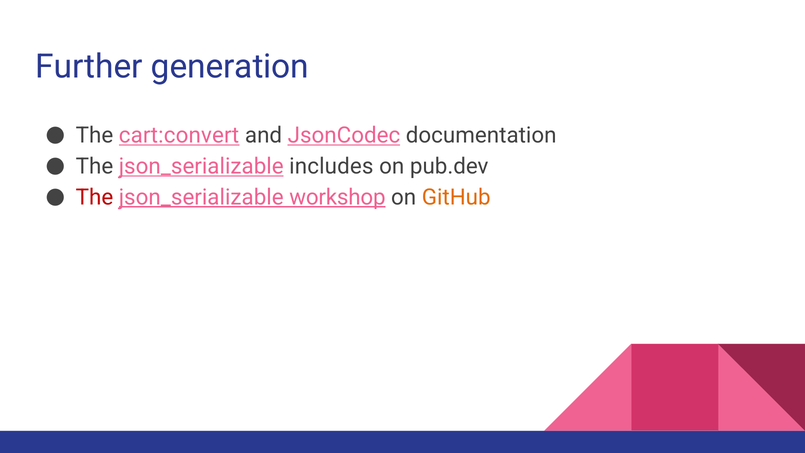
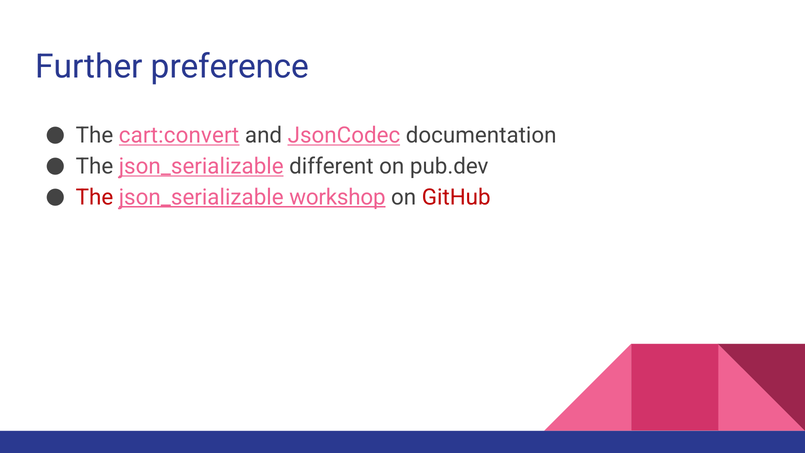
generation: generation -> preference (230, 67)
includes: includes -> different (331, 166)
GitHub colour: orange -> red (456, 197)
